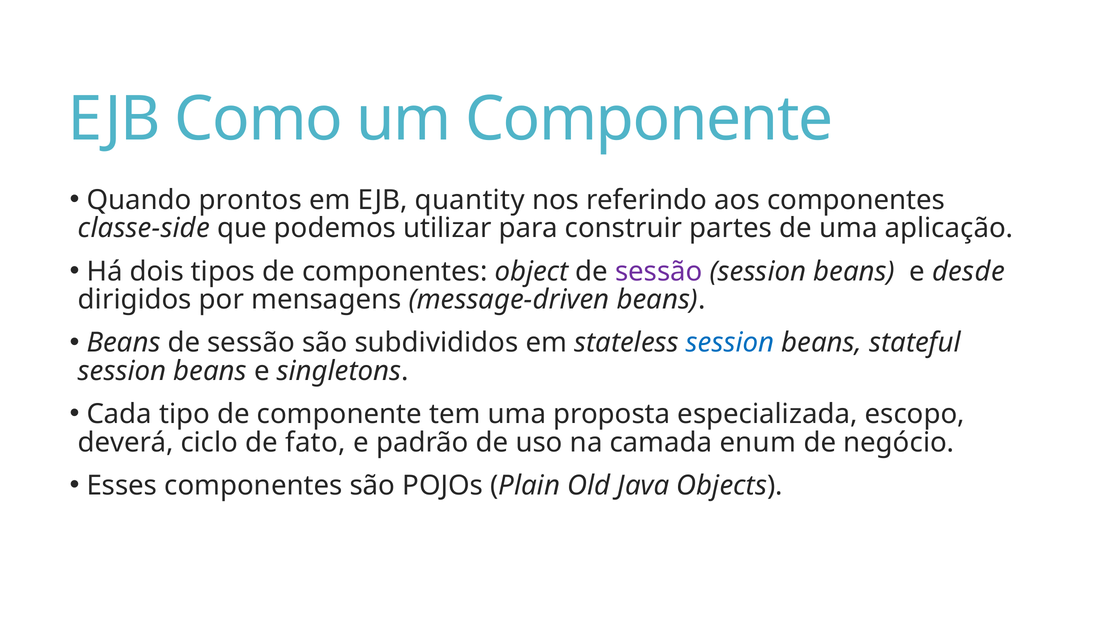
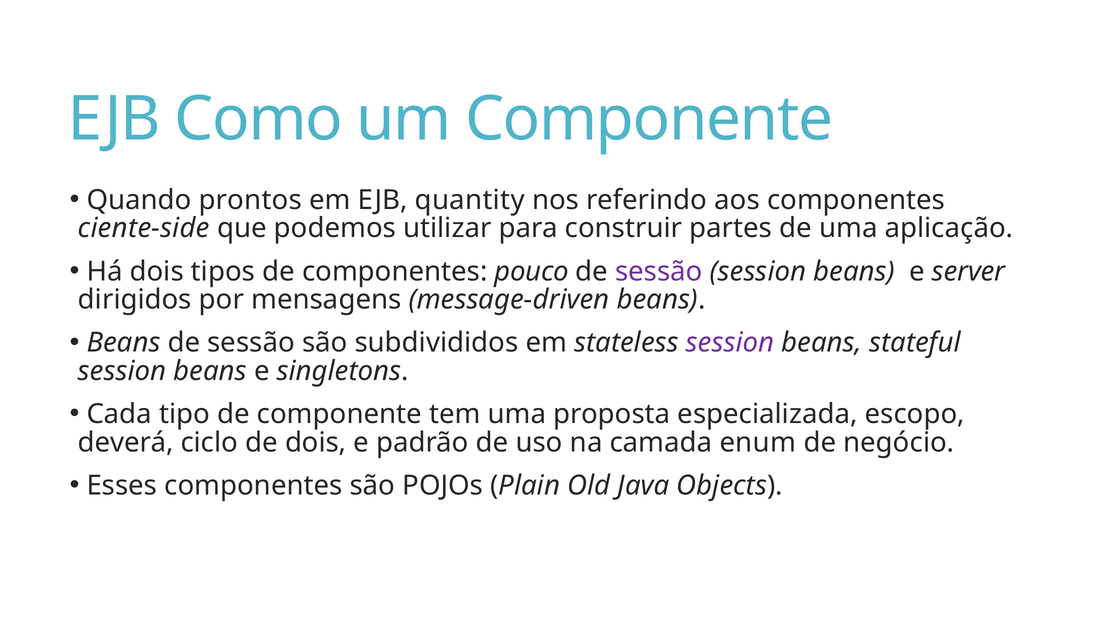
classe-side: classe-side -> ciente-side (144, 228)
object: object -> pouco (532, 271)
desde: desde -> server (969, 271)
session colour: blue -> purple (730, 343)
de fato: fato -> dois (316, 443)
